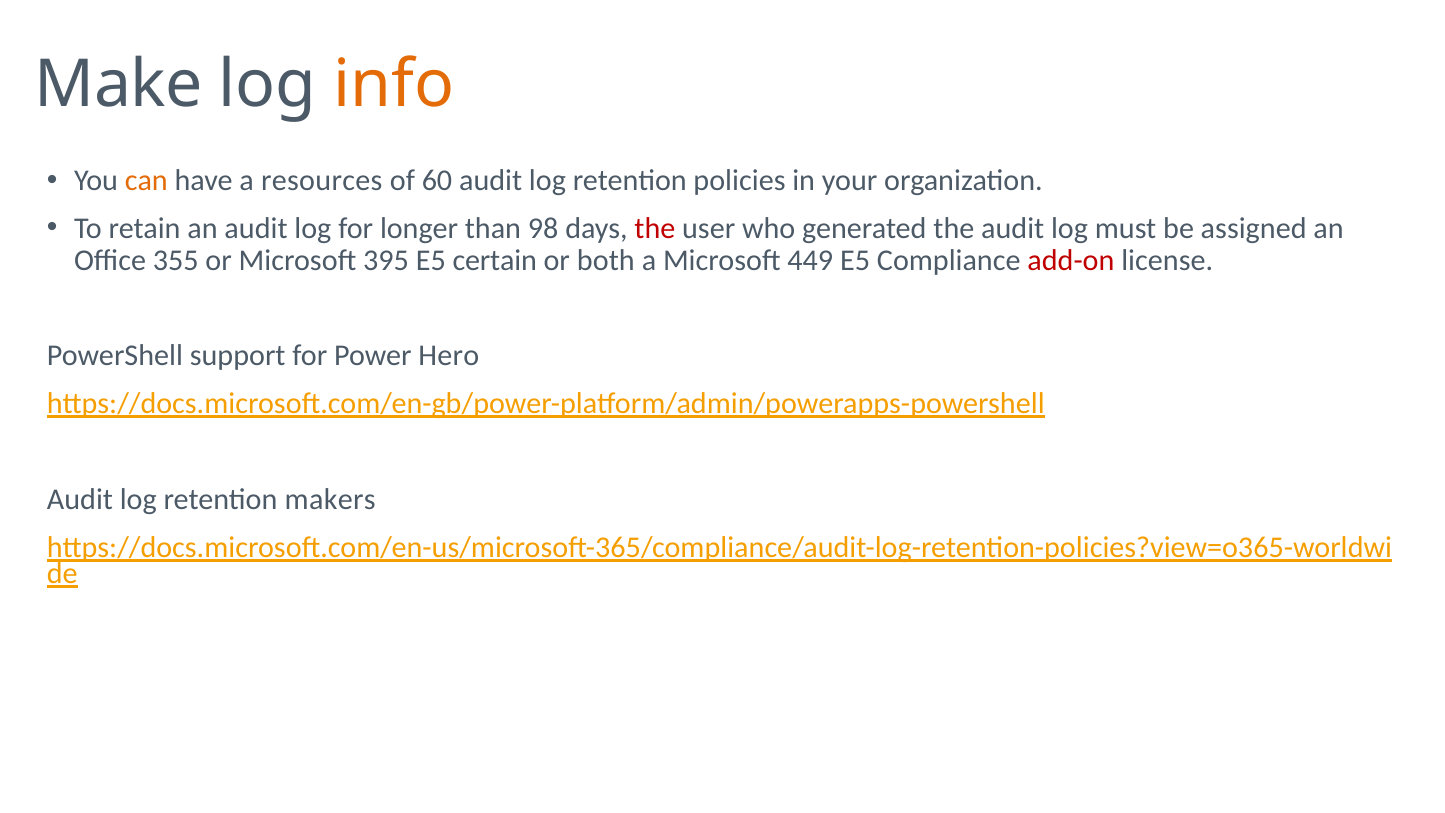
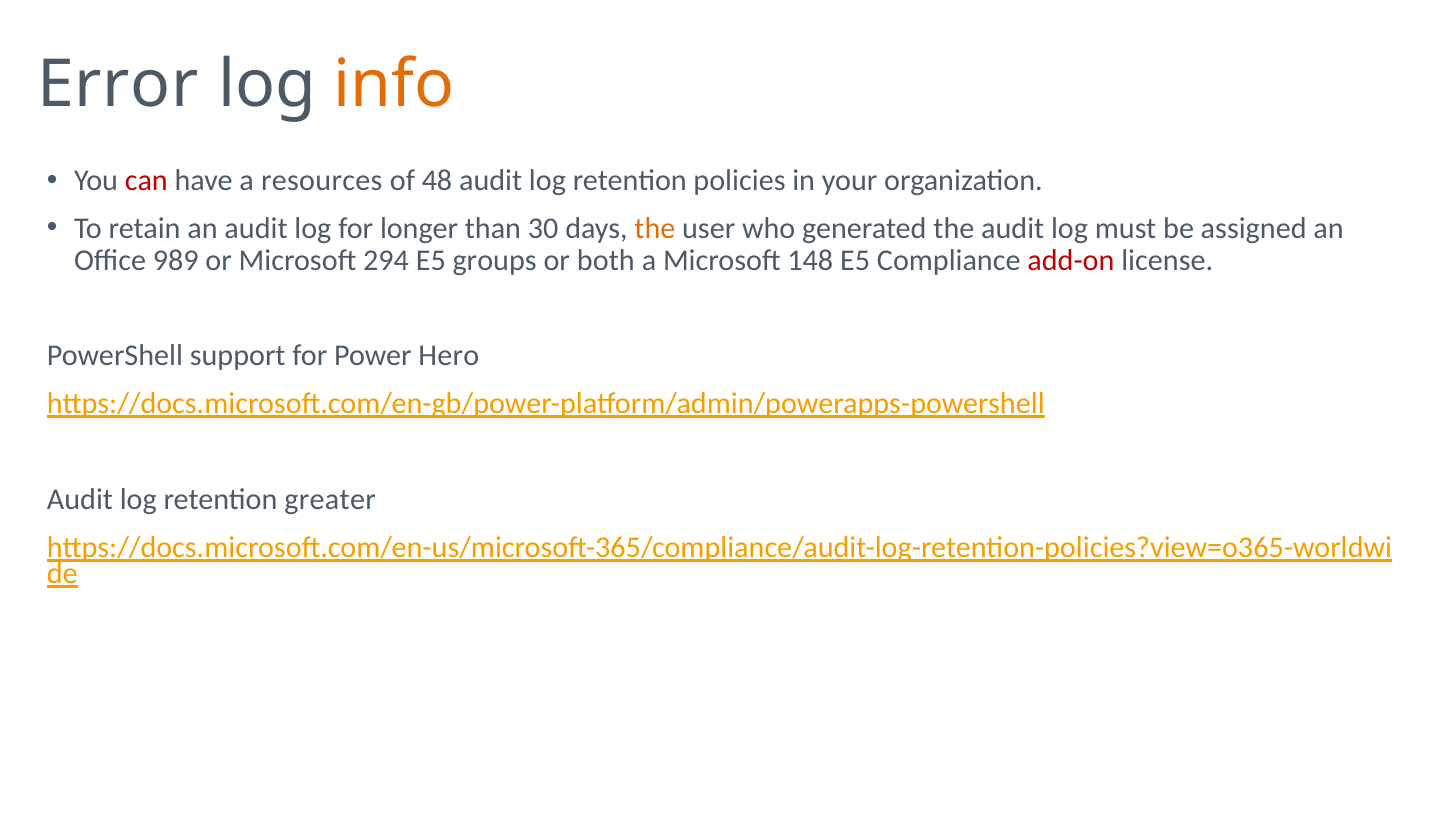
Make: Make -> Error (118, 84)
can colour: orange -> red (146, 180)
60: 60 -> 48 (437, 180)
98: 98 -> 30 (543, 228)
the colour: red -> orange (655, 228)
355: 355 -> 989 (176, 261)
395: 395 -> 294 (386, 261)
certain: certain -> groups (495, 261)
449: 449 -> 148 (810, 261)
makers: makers -> greater (330, 499)
